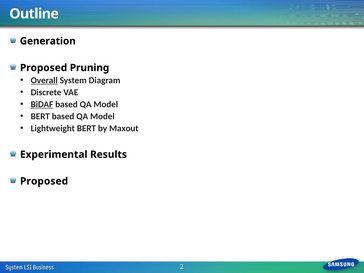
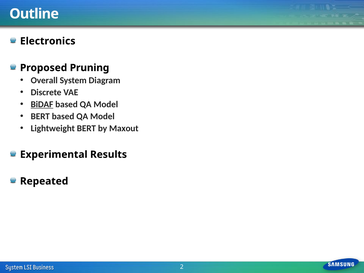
Generation: Generation -> Electronics (48, 41)
Overall underline: present -> none (44, 80)
Proposed: Proposed -> Repeated (44, 181)
